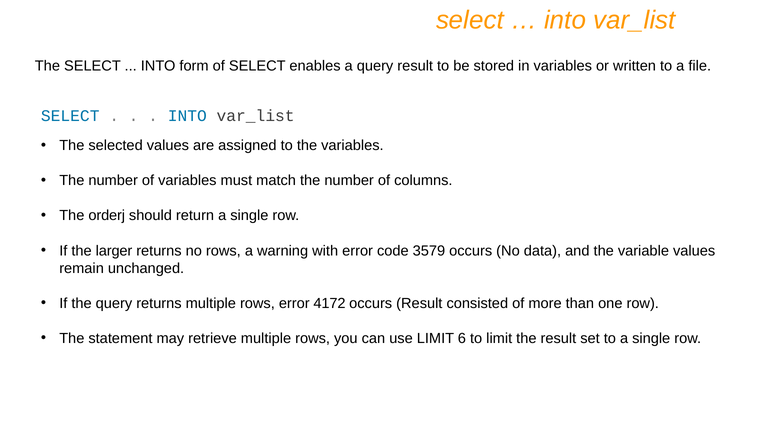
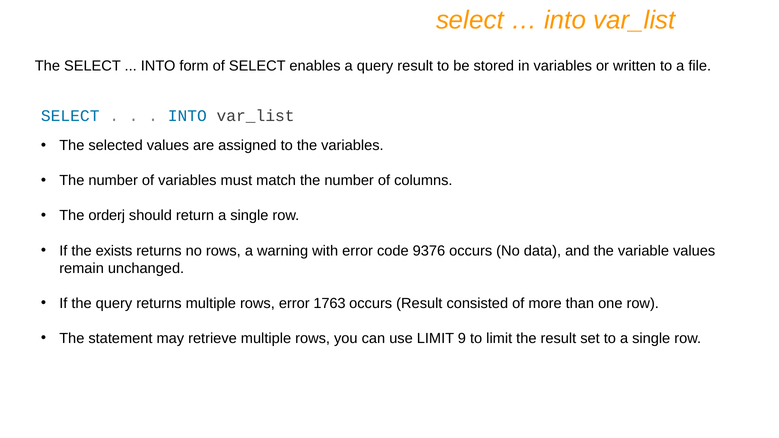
larger: larger -> exists (114, 251)
3579: 3579 -> 9376 (429, 251)
4172: 4172 -> 1763 (329, 303)
6: 6 -> 9 (462, 338)
